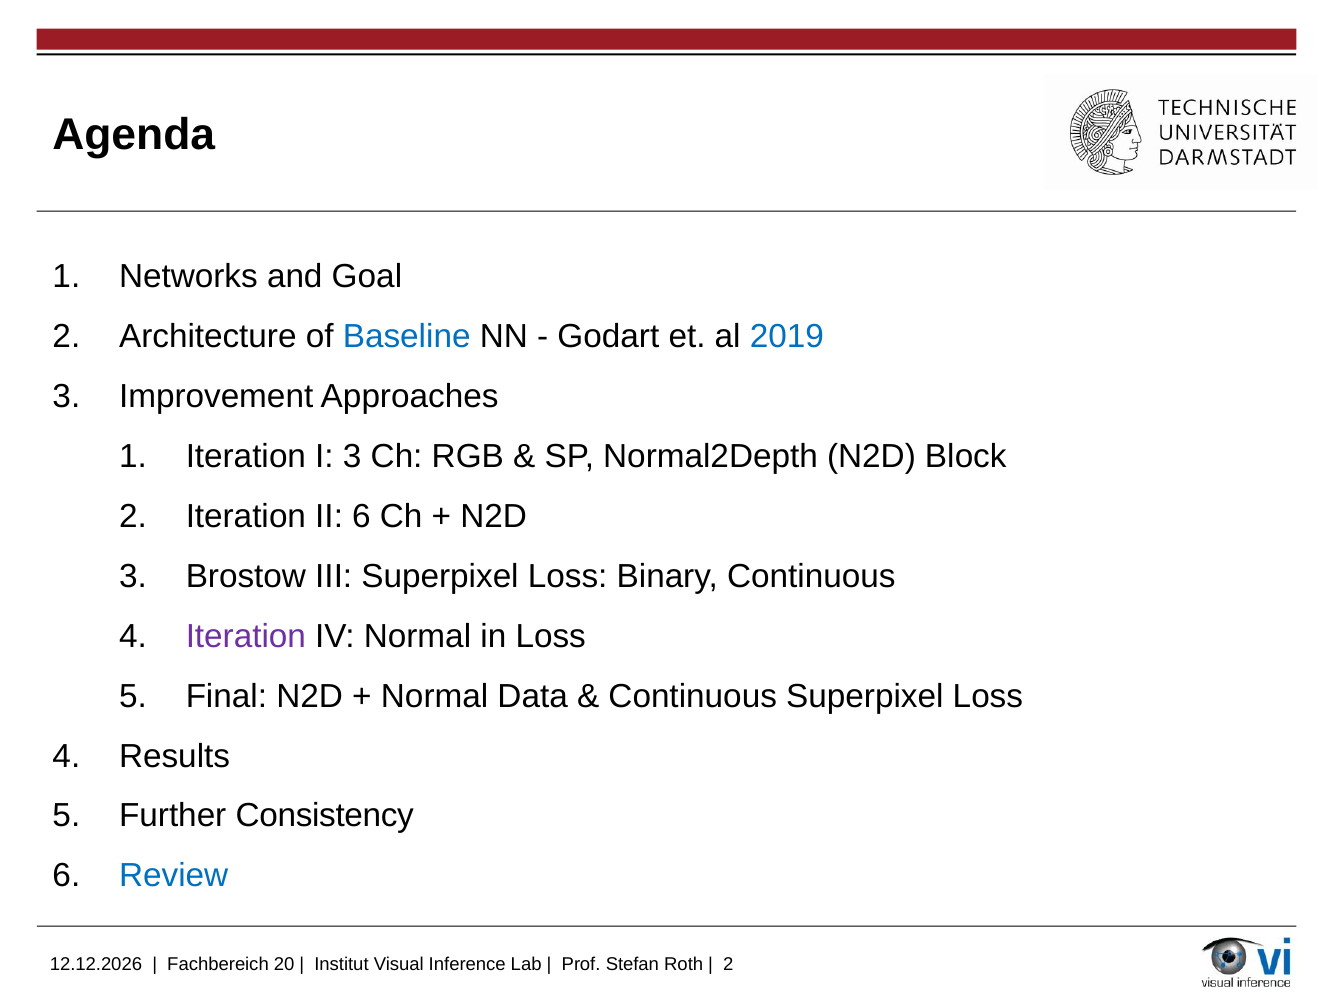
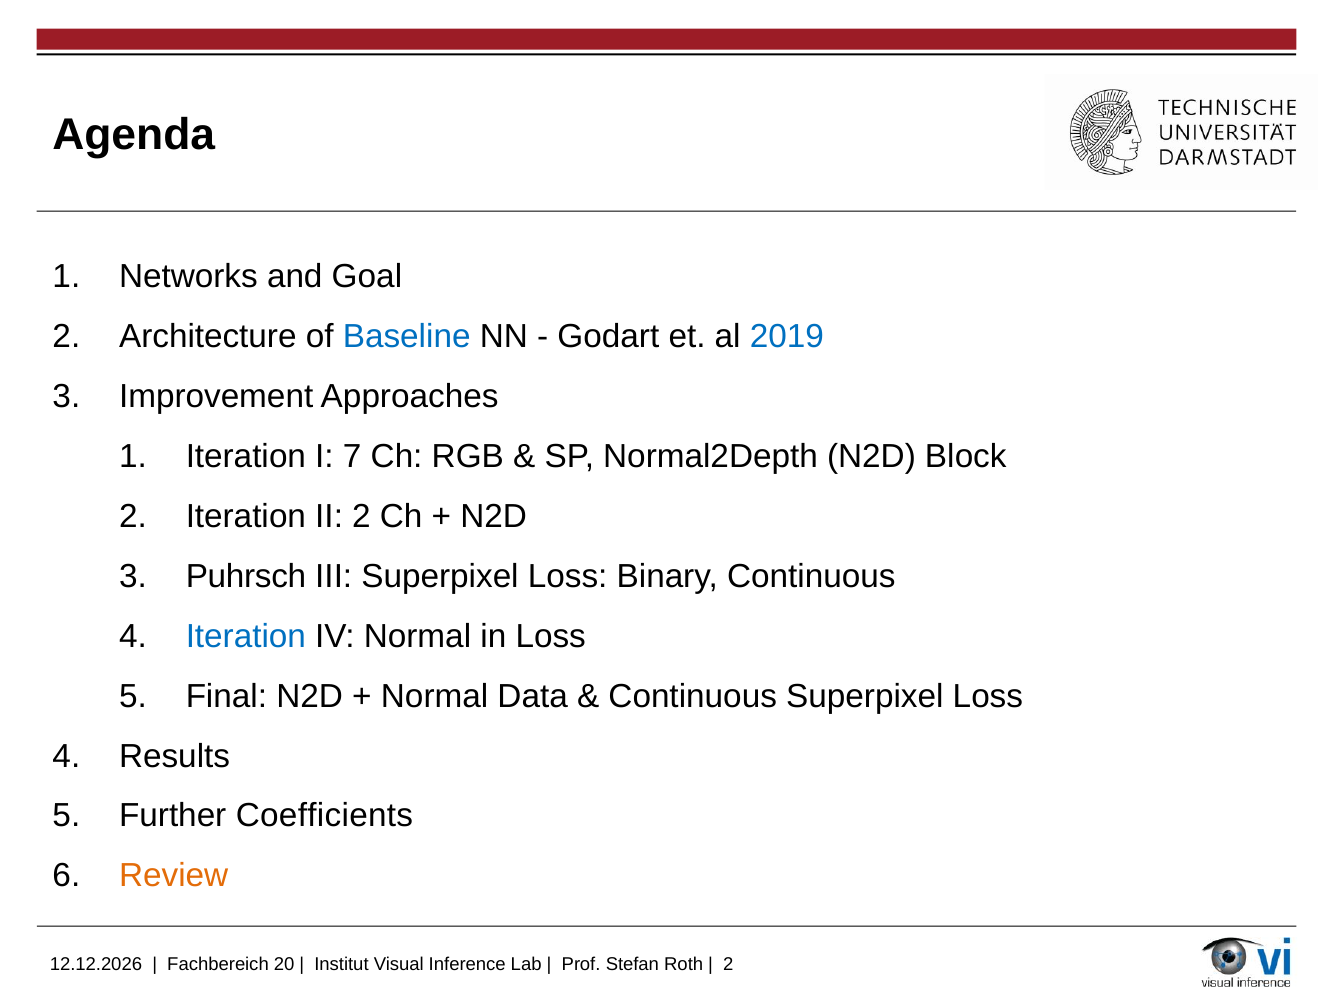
I 3: 3 -> 7 (352, 457)
II 6: 6 -> 2 (361, 517)
Brostow: Brostow -> Puhrsch (246, 577)
Iteration colour: purple -> blue (246, 637)
Consistency: Consistency -> Coefficients (324, 817)
Review colour: blue -> orange (174, 876)
